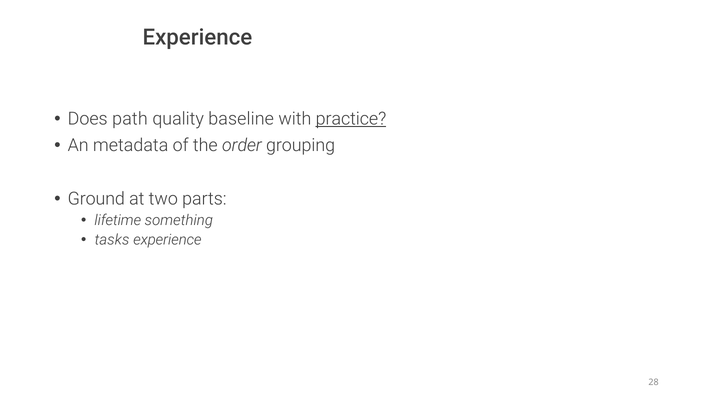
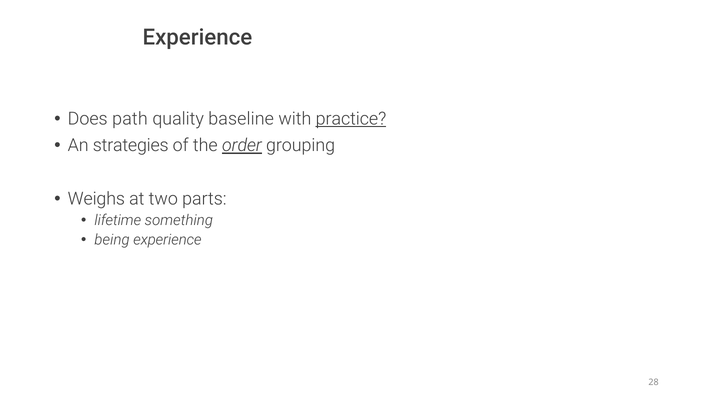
metadata: metadata -> strategies (131, 146)
order underline: none -> present (242, 146)
Ground: Ground -> Weighs (96, 199)
tasks: tasks -> being (112, 240)
